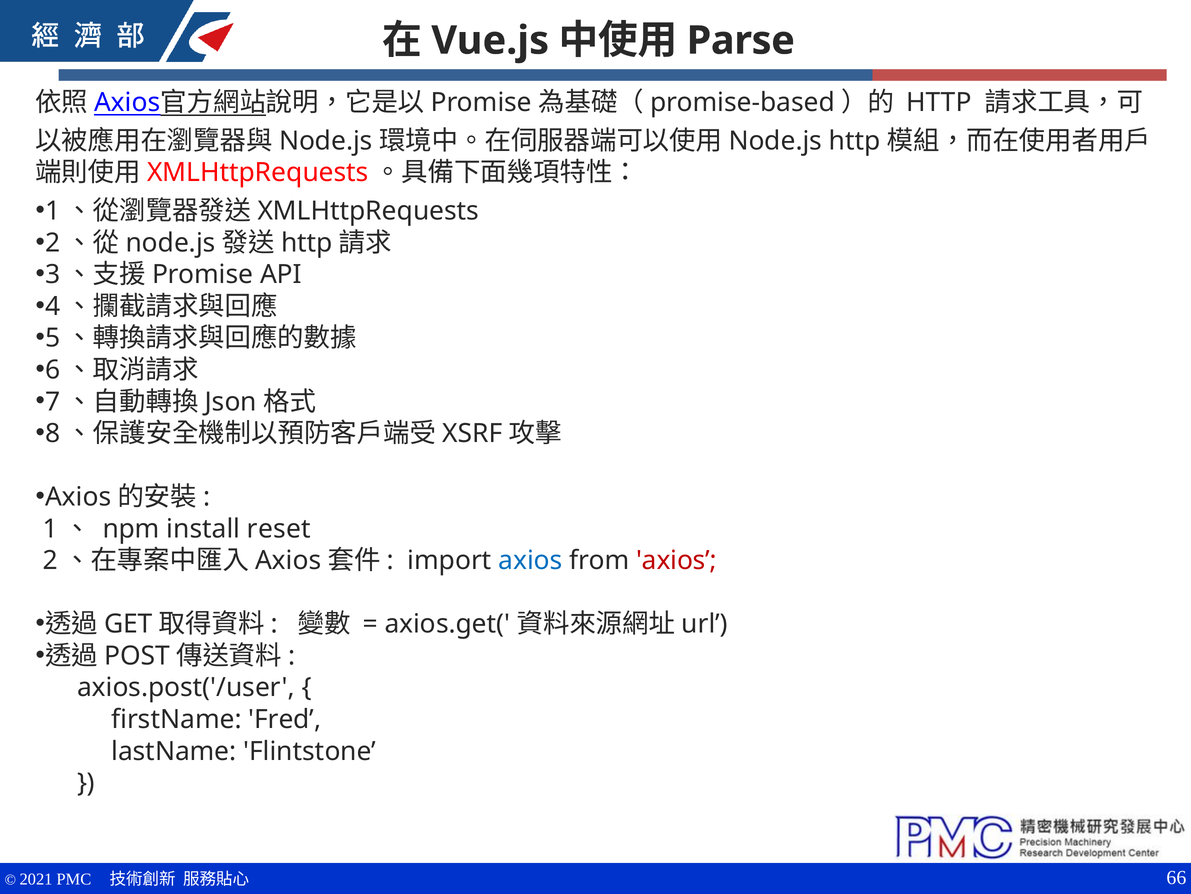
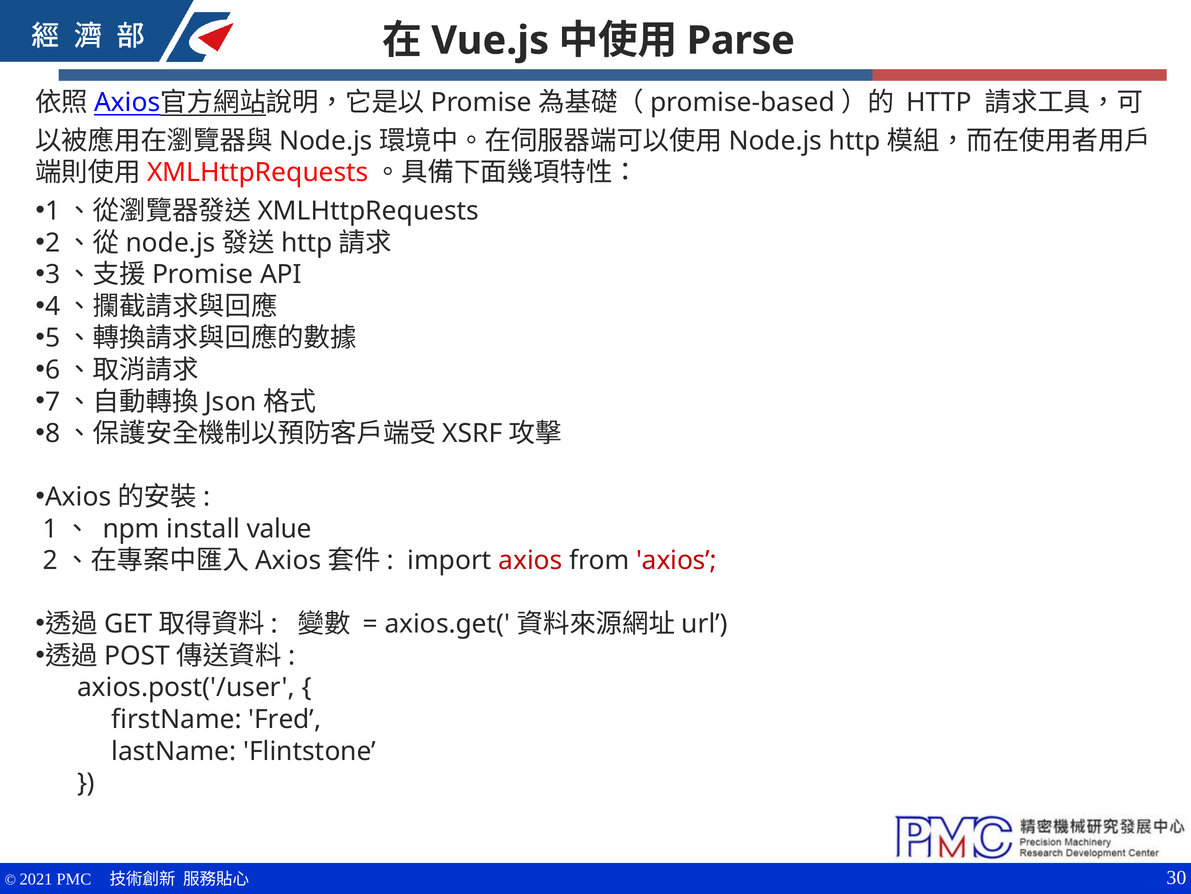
reset: reset -> value (279, 528)
axios colour: blue -> red (530, 560)
66: 66 -> 30 (1176, 877)
